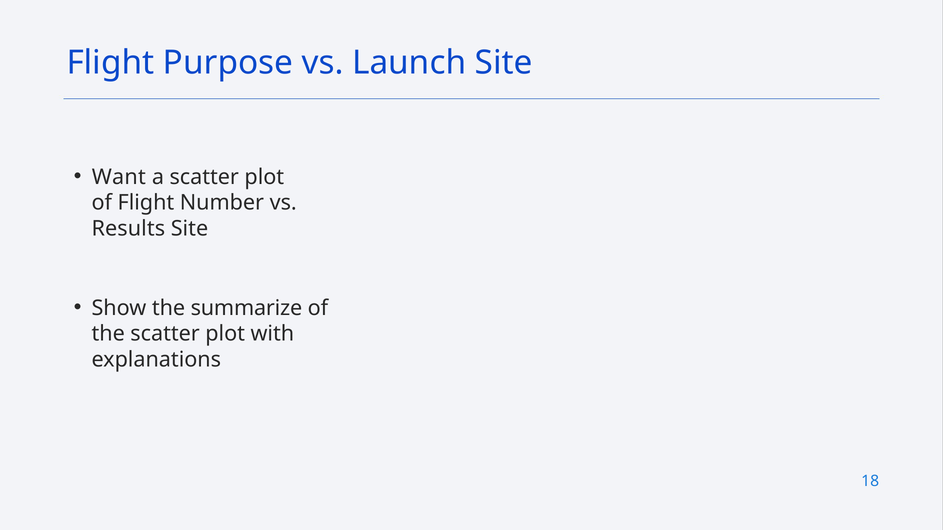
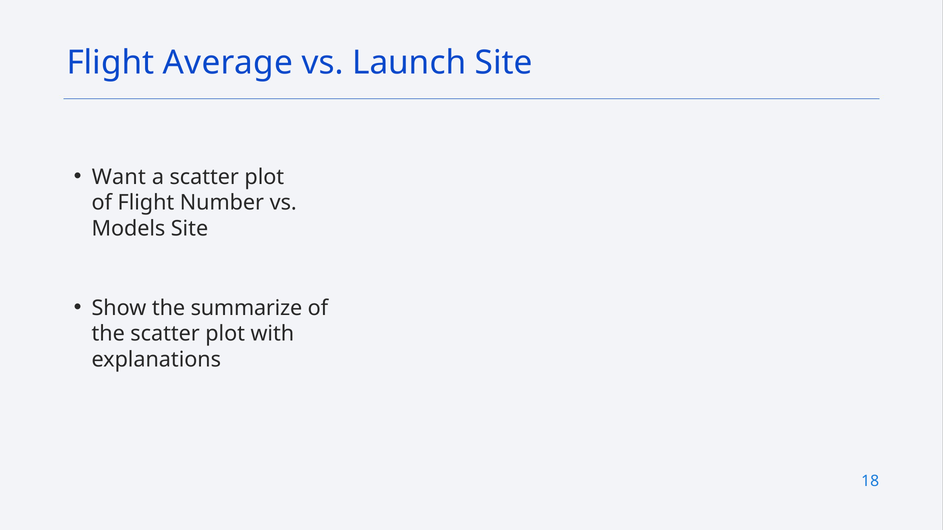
Purpose: Purpose -> Average (228, 63)
Results: Results -> Models (128, 229)
